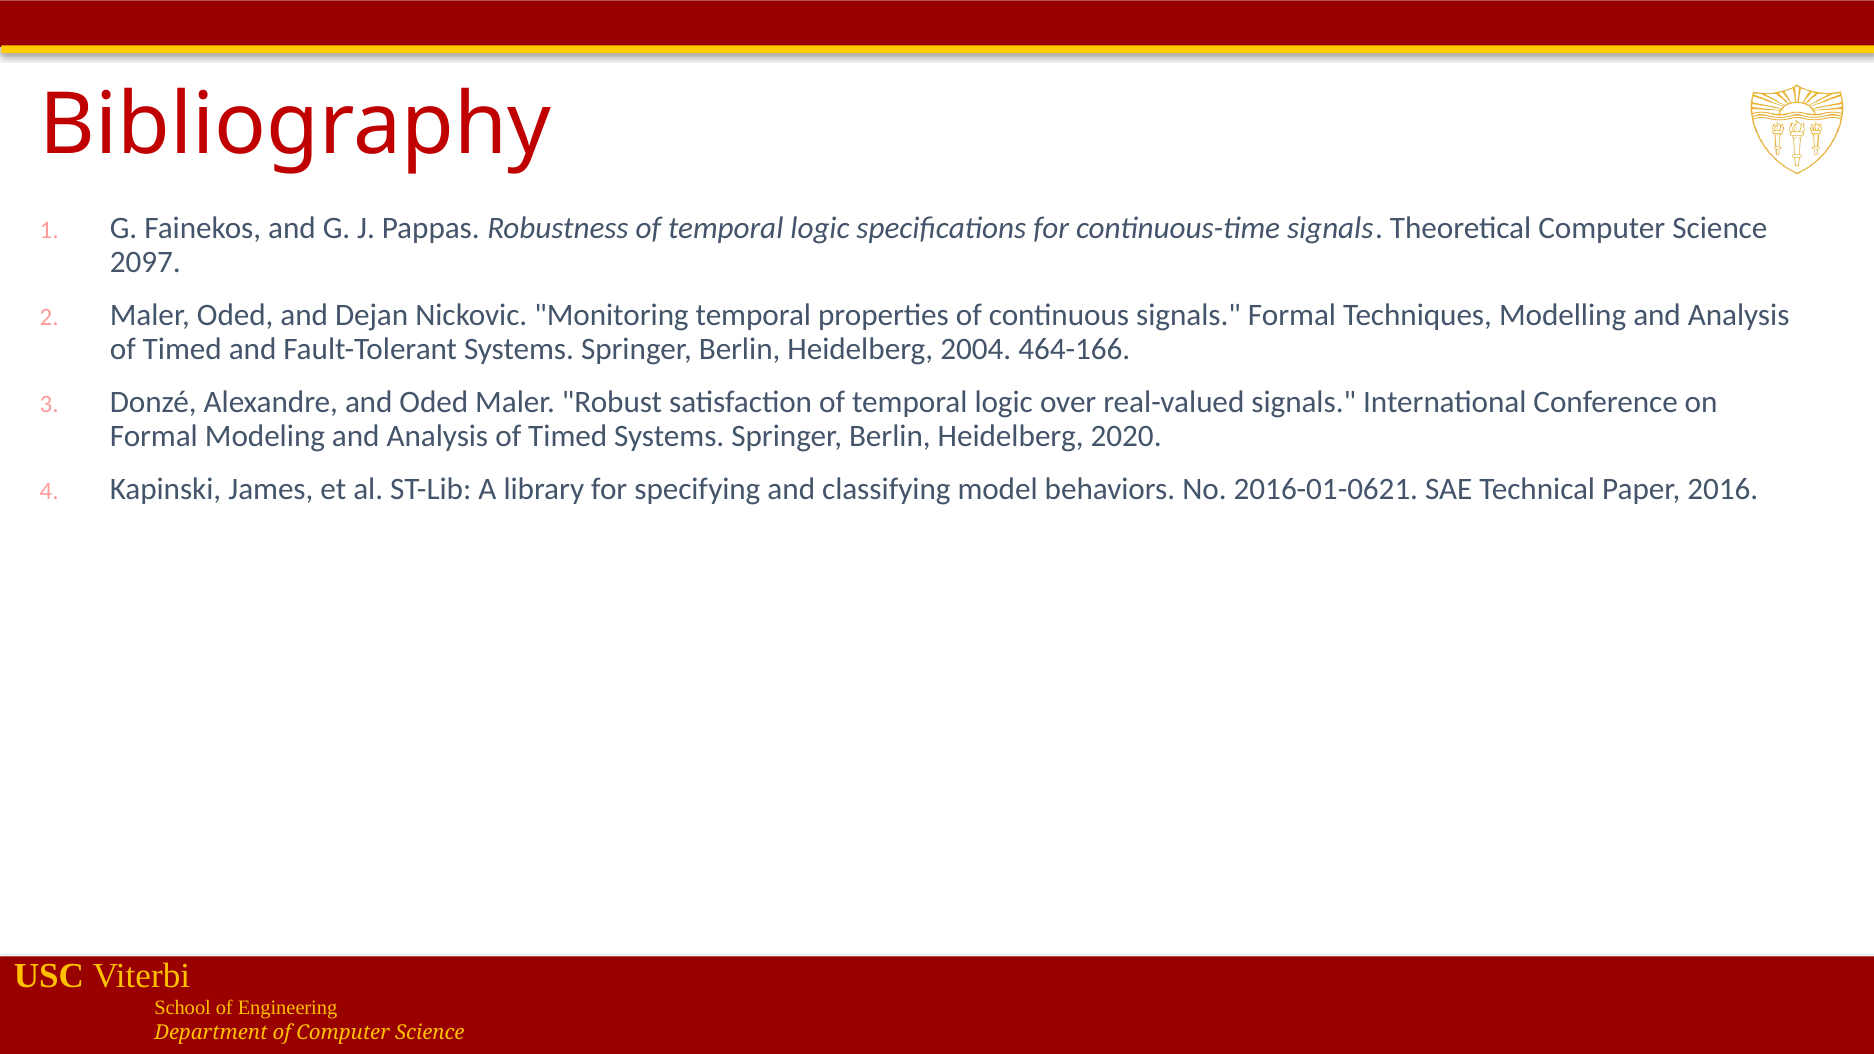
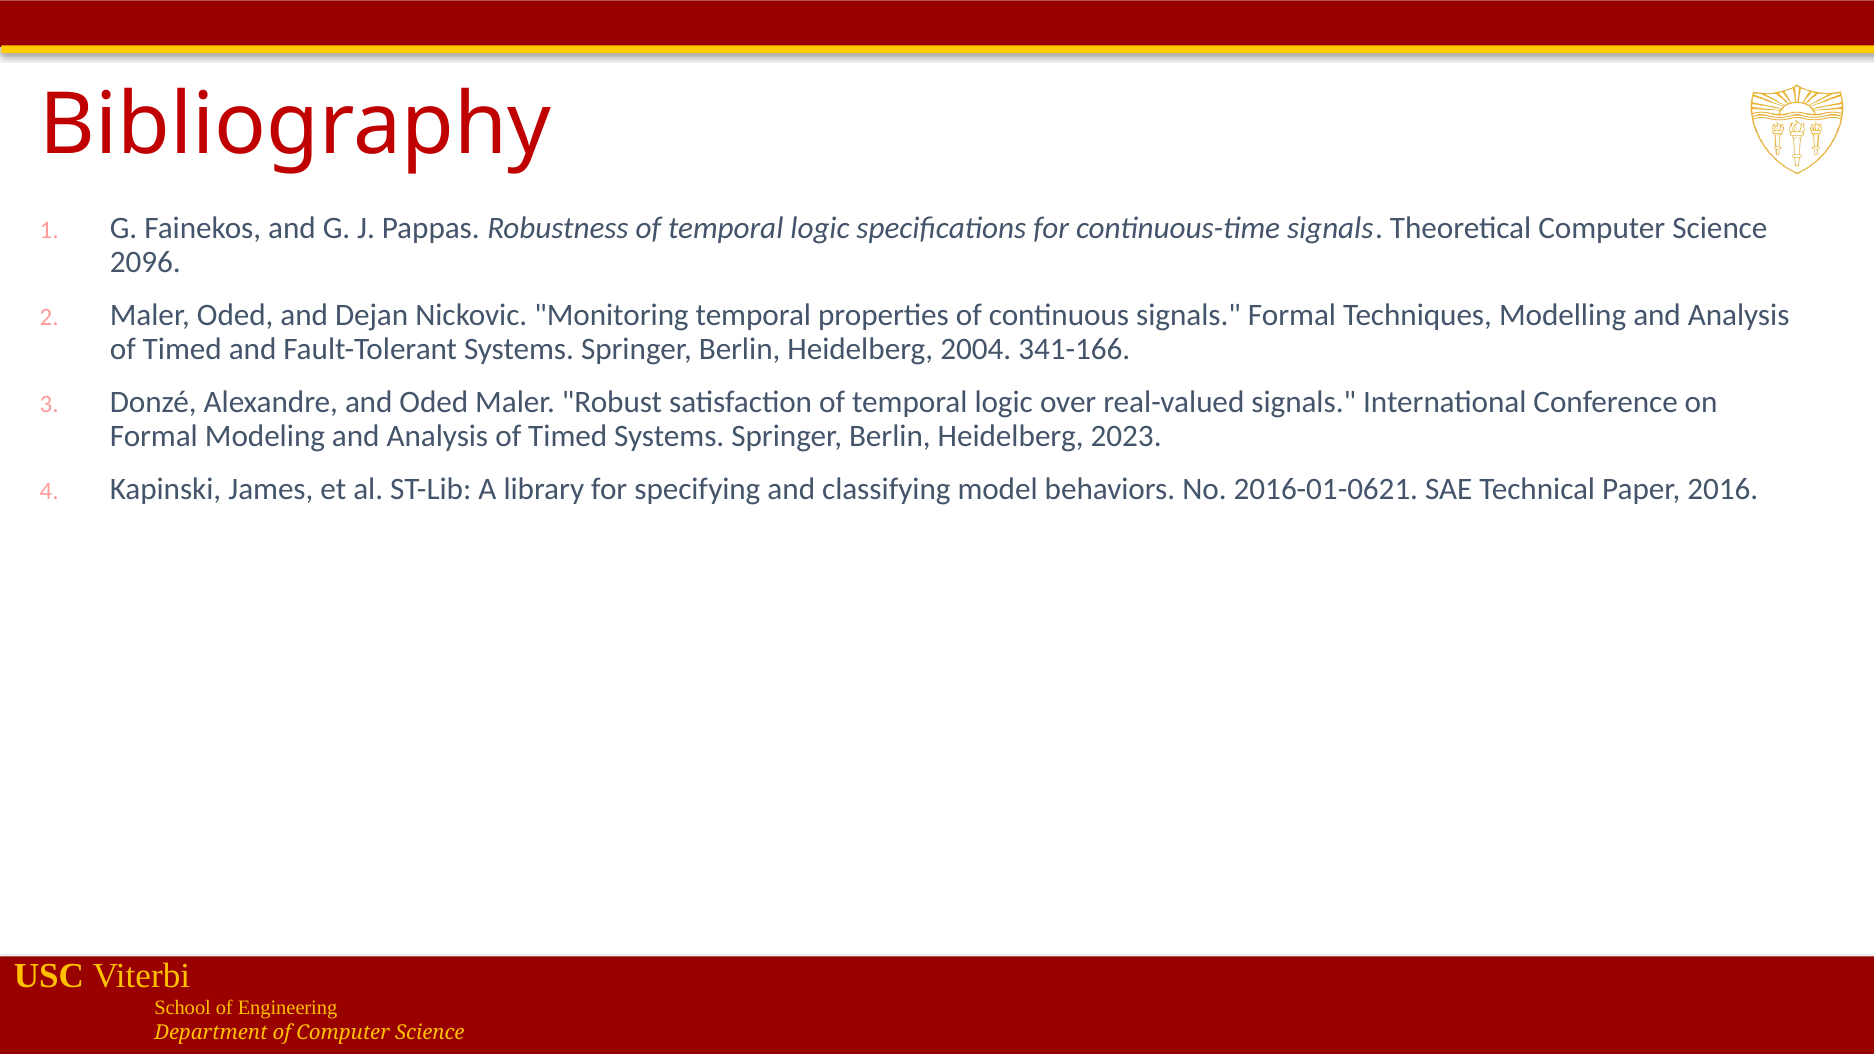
2097: 2097 -> 2096 (145, 262)
464-166: 464-166 -> 341-166 (1074, 349)
2020: 2020 -> 2023 (1126, 436)
